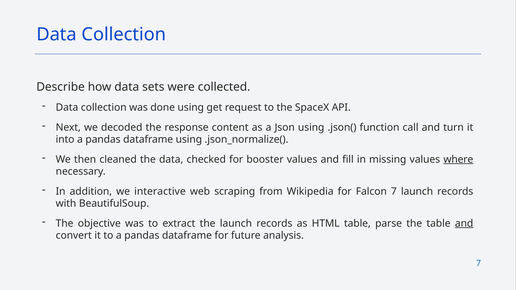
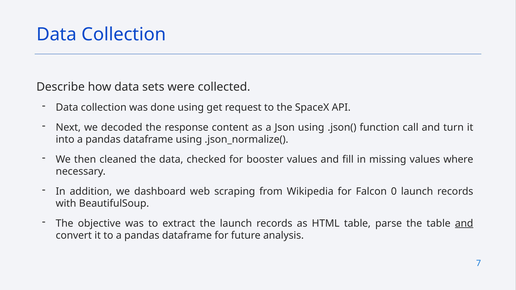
where underline: present -> none (458, 160)
interactive: interactive -> dashboard (160, 192)
Falcon 7: 7 -> 0 (394, 192)
